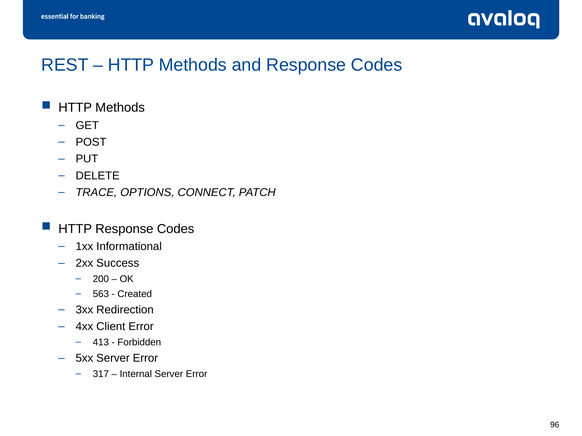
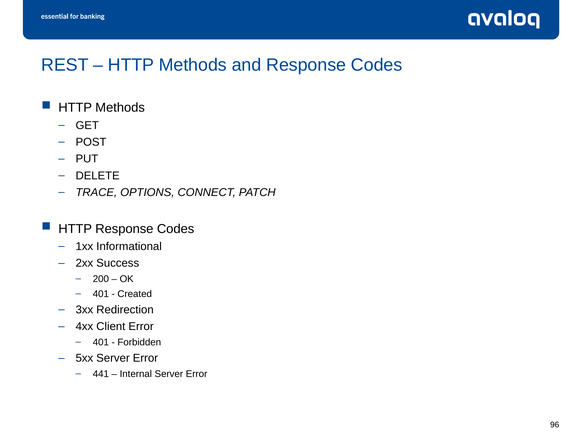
563: 563 -> 401 (101, 294)
413: 413 -> 401 (101, 343)
317: 317 -> 441 (101, 374)
